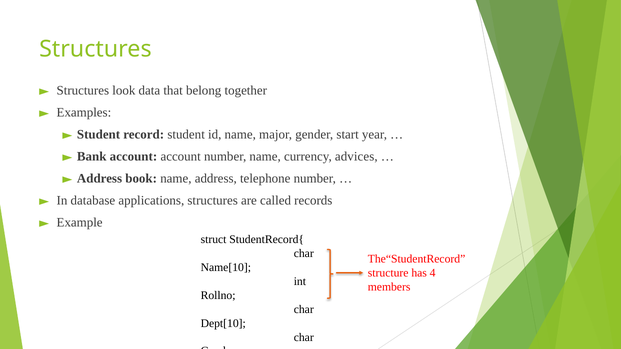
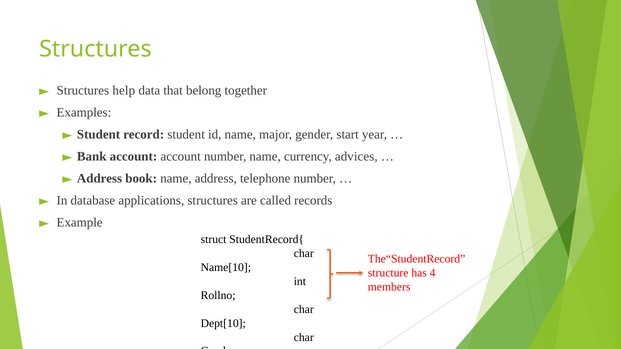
look: look -> help (124, 91)
